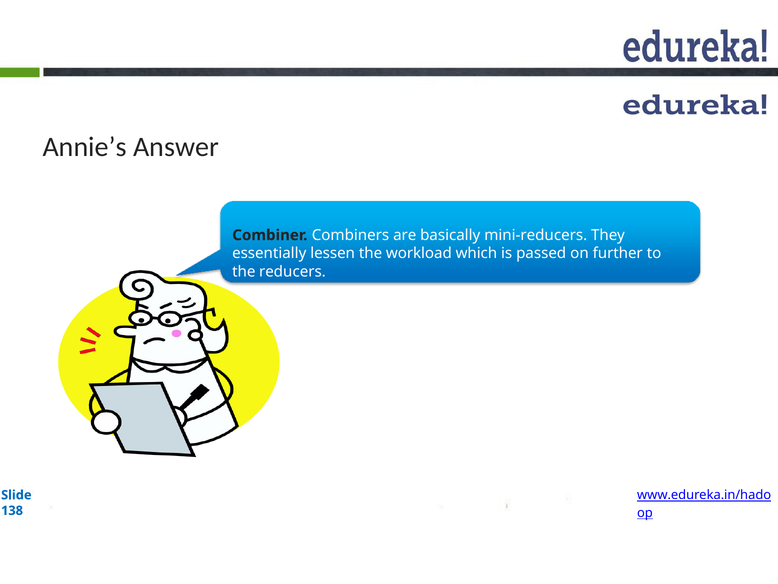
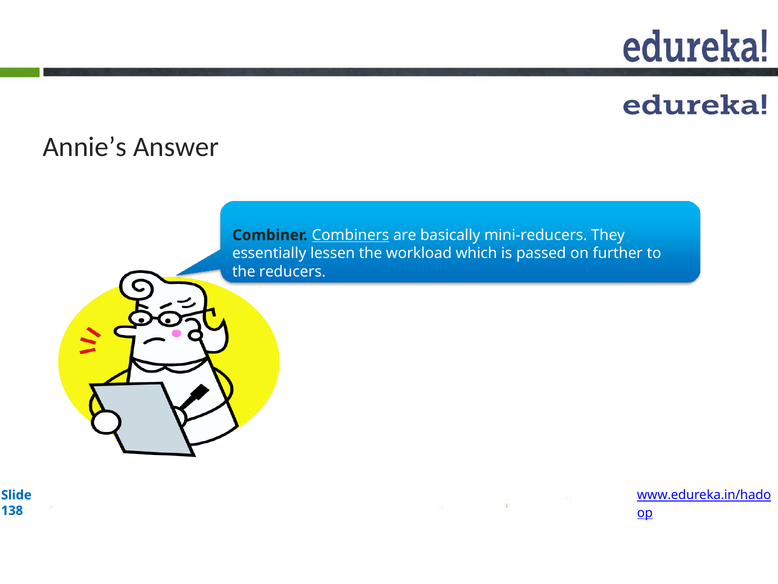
Combiners underline: none -> present (350, 235)
